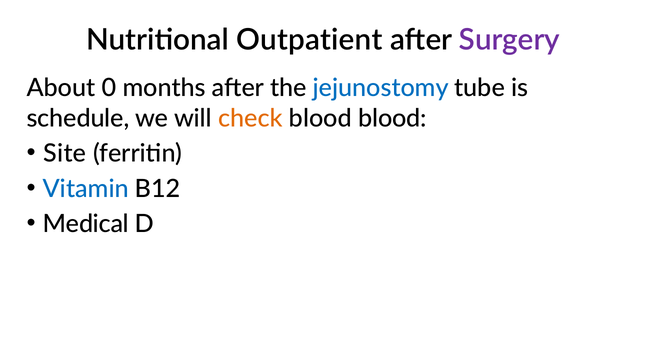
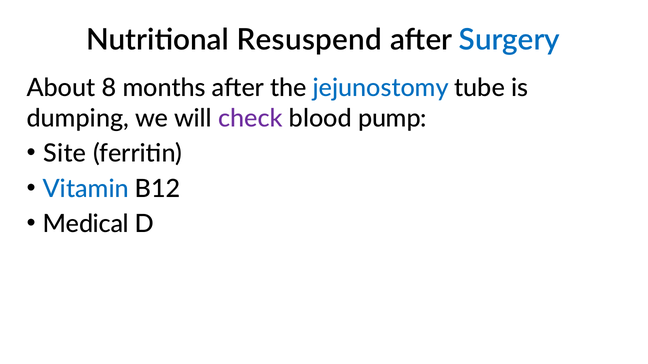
Outpatient: Outpatient -> Resuspend (309, 40)
Surgery colour: purple -> blue (509, 40)
0: 0 -> 8 (109, 88)
schedule: schedule -> dumping (78, 118)
check colour: orange -> purple (250, 118)
blood blood: blood -> pump (393, 118)
